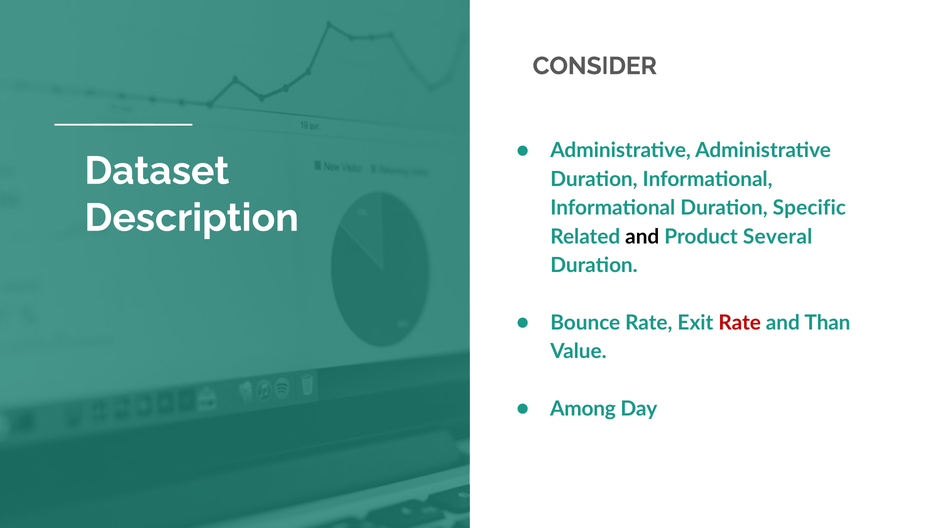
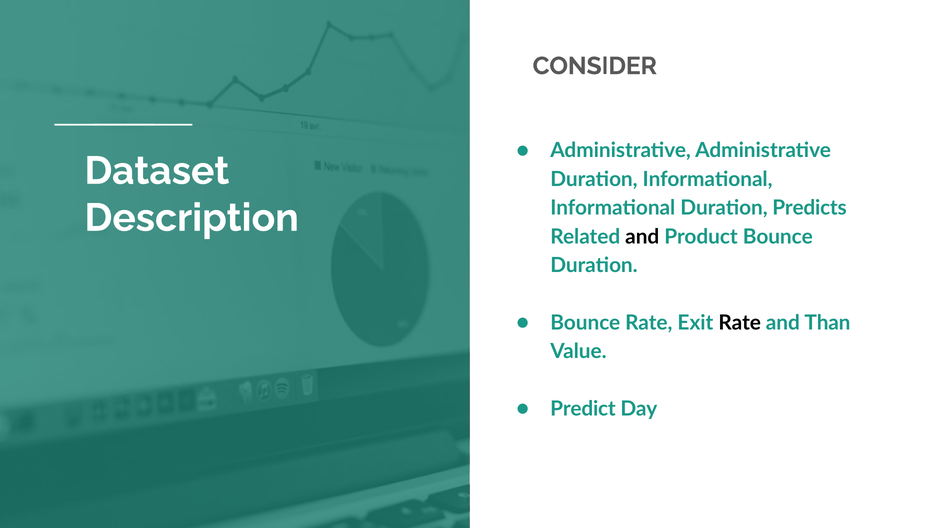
Specific: Specific -> Predicts (809, 208)
Product Several: Several -> Bounce (778, 237)
Rate colour: red -> black (740, 323)
Among: Among -> Predict (583, 409)
